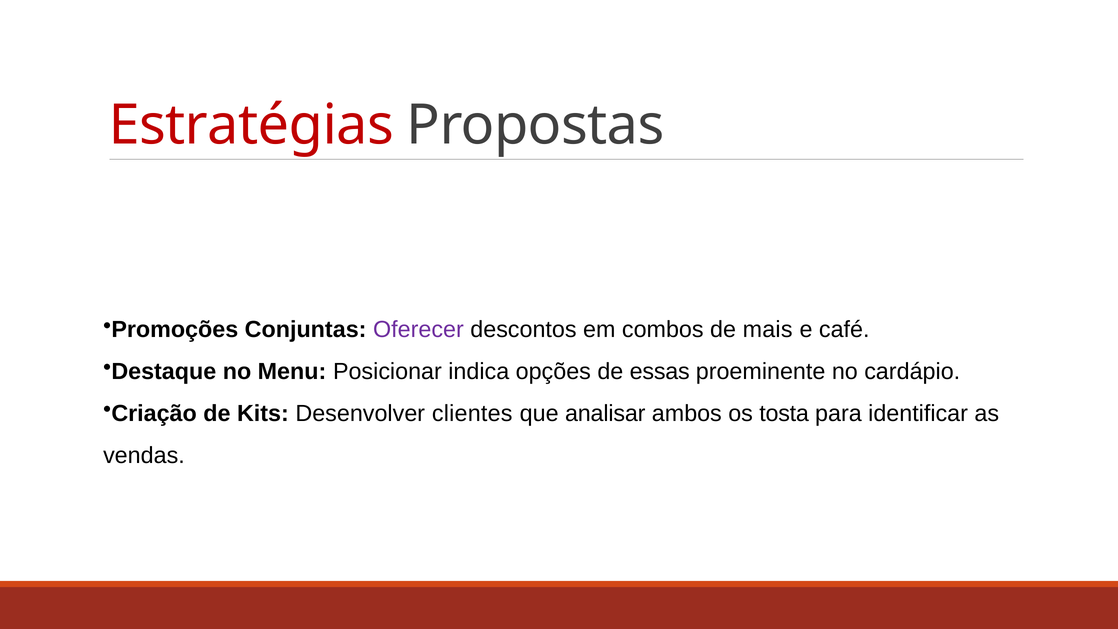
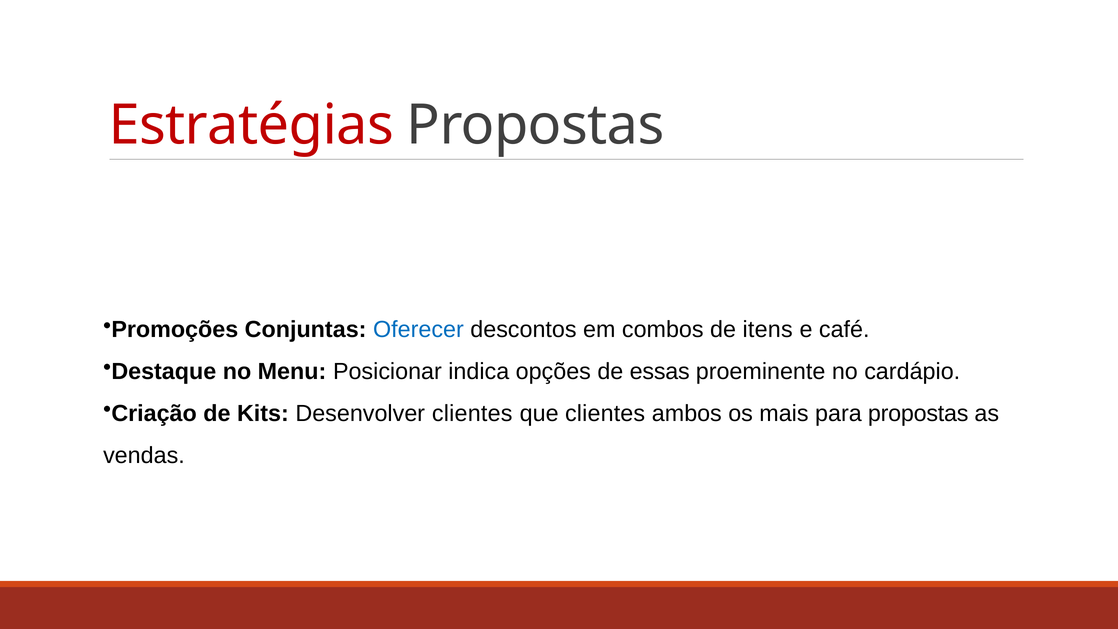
Oferecer colour: purple -> blue (418, 330)
mais: mais -> itens (768, 330)
que analisar: analisar -> clientes (605, 413)
tosta: tosta -> mais (784, 413)
para identificar: identificar -> propostas (918, 413)
